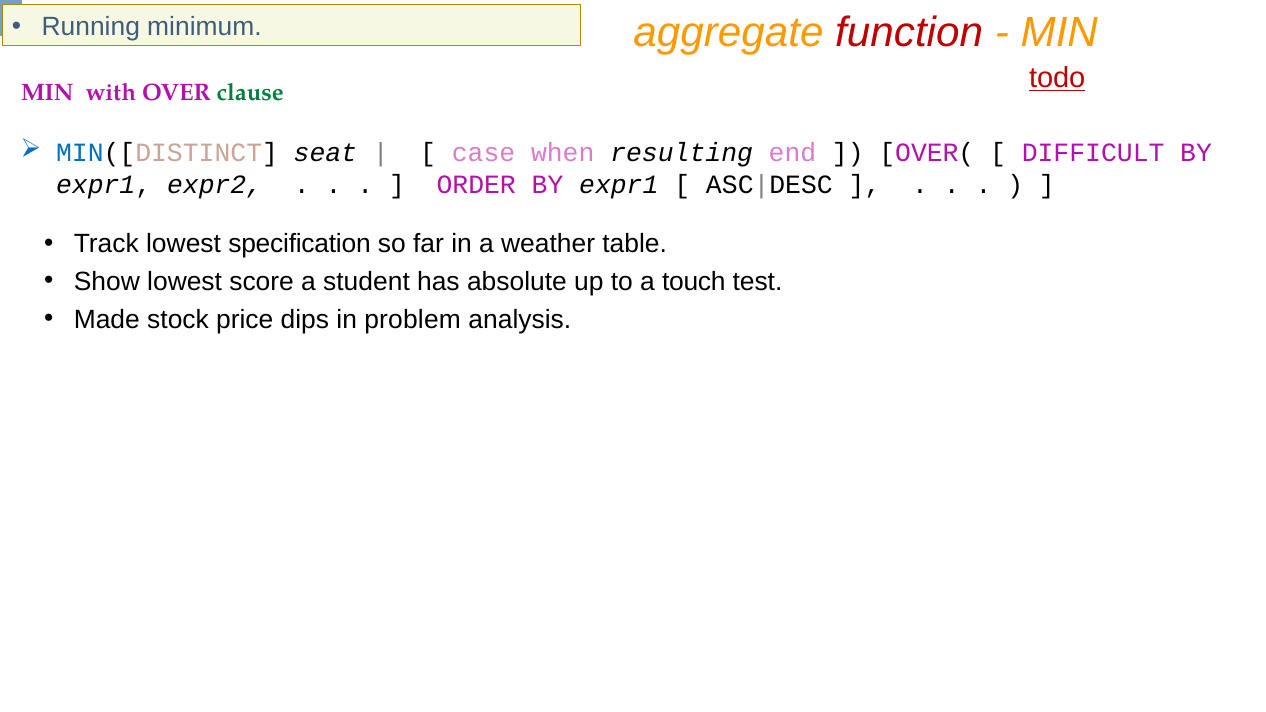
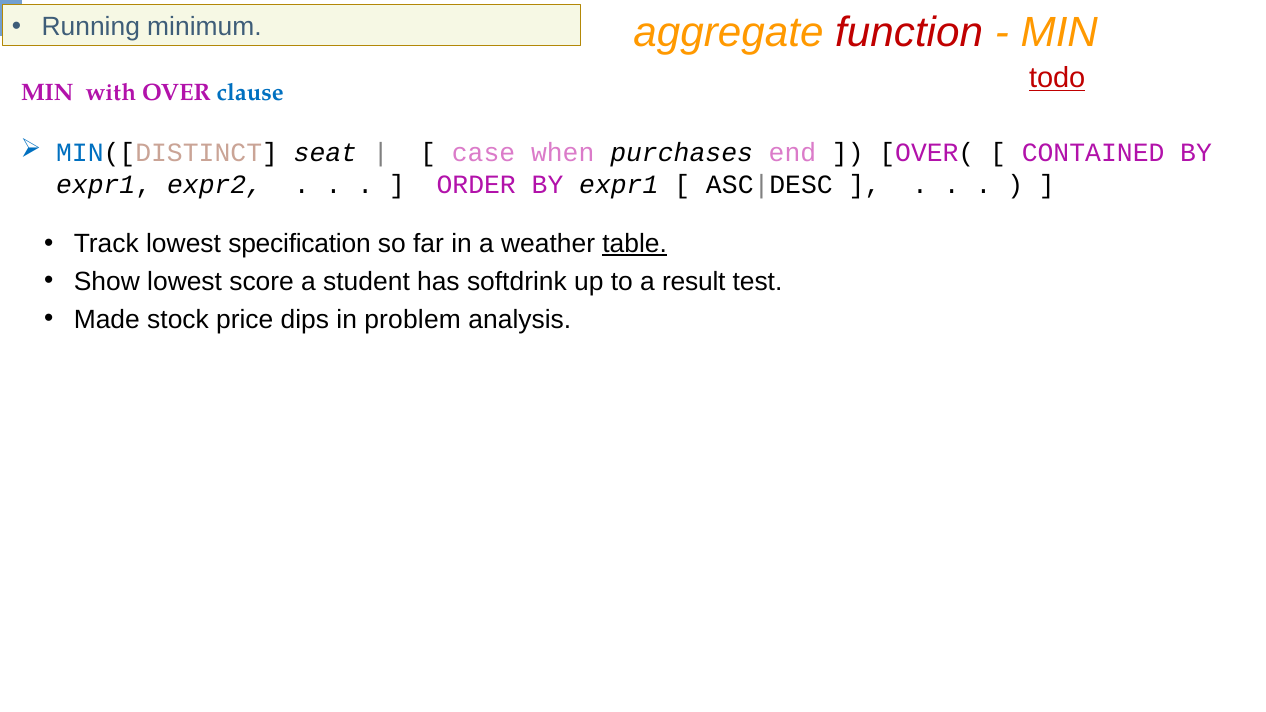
clause colour: green -> blue (250, 92)
resulting: resulting -> purchases (682, 153)
DIFFICULT: DIFFICULT -> CONTAINED (1093, 153)
table underline: none -> present (635, 244)
absolute: absolute -> softdrink (517, 282)
touch: touch -> result (694, 282)
